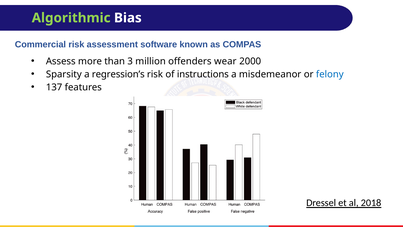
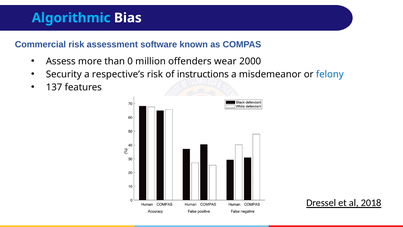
Algorithmic colour: light green -> light blue (71, 18)
3: 3 -> 0 (130, 61)
Sparsity: Sparsity -> Security (64, 74)
regression’s: regression’s -> respective’s (118, 74)
